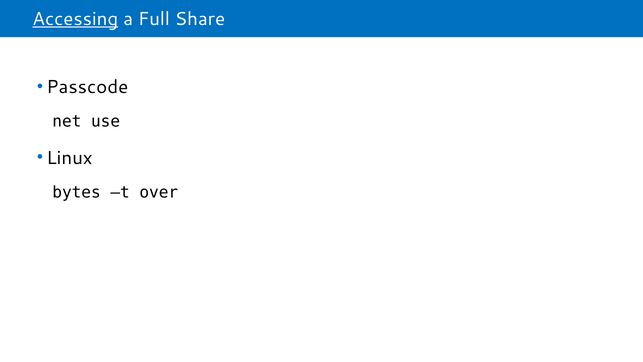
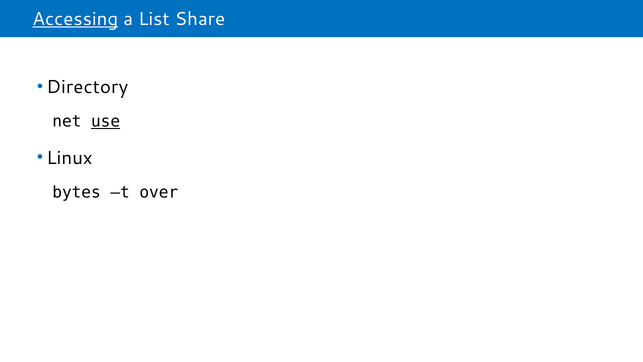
Full: Full -> List (154, 19)
Passcode: Passcode -> Directory (87, 87)
use underline: none -> present (106, 121)
